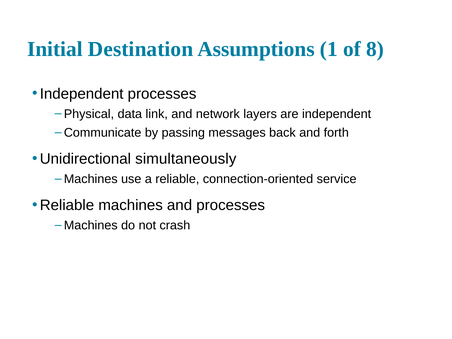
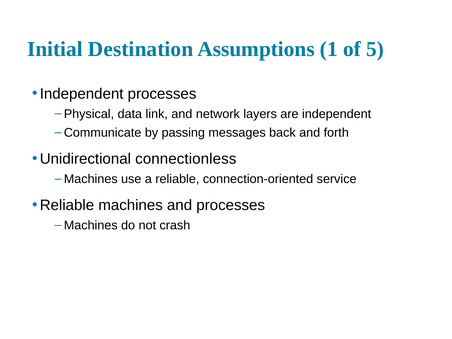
8: 8 -> 5 (375, 49)
simultaneously: simultaneously -> connectionless (186, 159)
